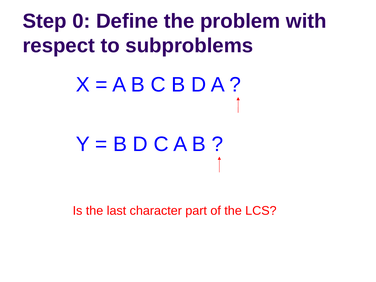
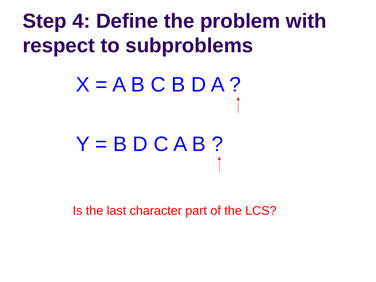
0: 0 -> 4 (81, 21)
